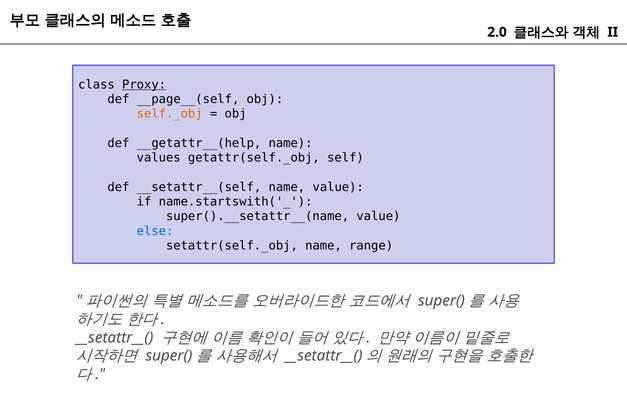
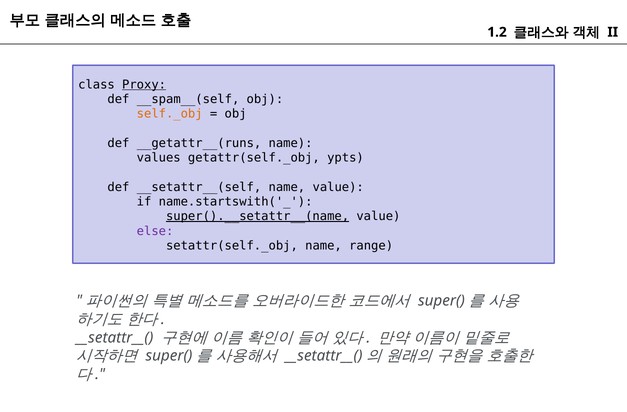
2.0: 2.0 -> 1.2 (497, 32)
__page__(self: __page__(self -> __spam__(self (188, 99)
__getattr__(help: __getattr__(help -> __getattr__(runs (199, 143)
self: self -> ypts (345, 158)
super().__setattr__(name underline: none -> present (258, 216)
else colour: blue -> purple (155, 231)
